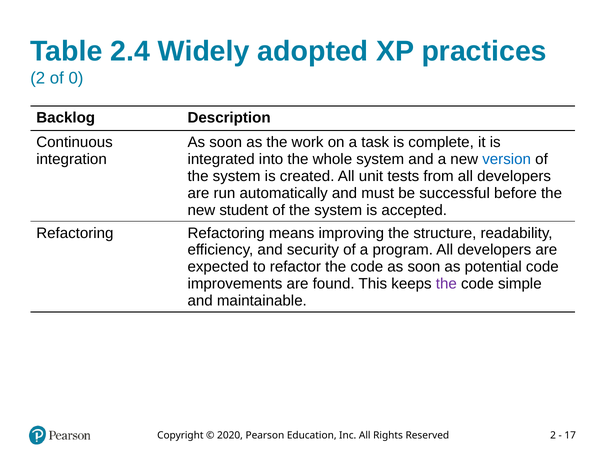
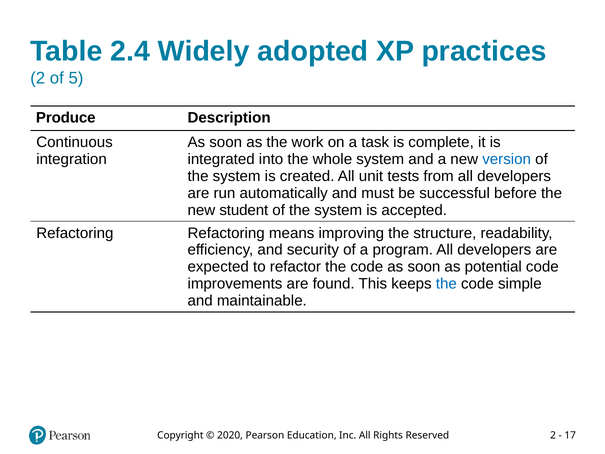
0: 0 -> 5 (76, 78)
Backlog: Backlog -> Produce (66, 118)
the colour: purple -> blue (446, 284)
